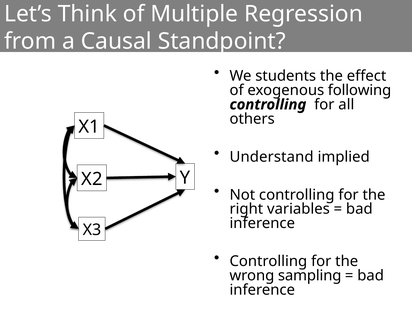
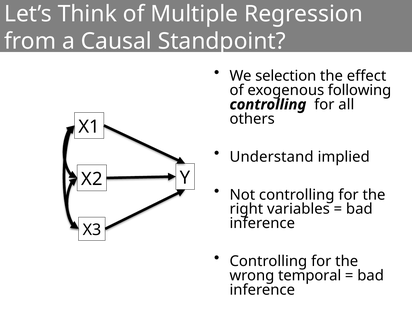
students: students -> selection (286, 76)
sampling: sampling -> temporal (310, 276)
